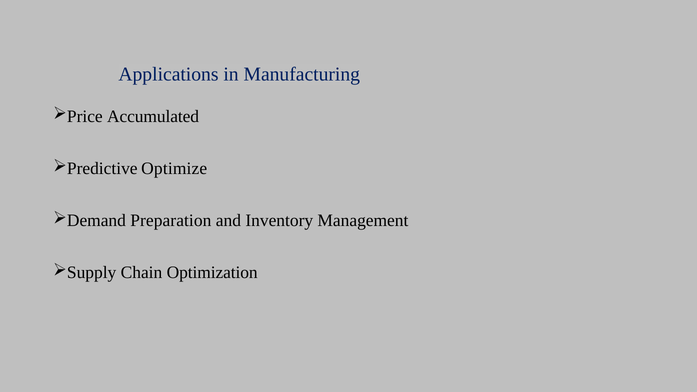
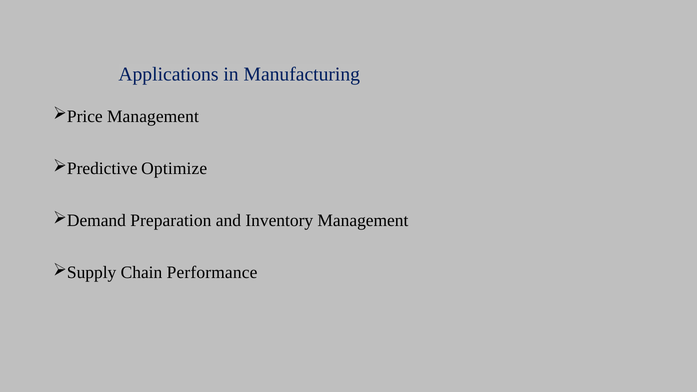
Accumulated: Accumulated -> Management (153, 116)
Optimization: Optimization -> Performance (212, 273)
